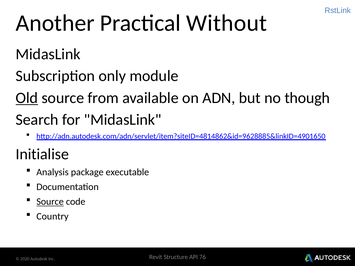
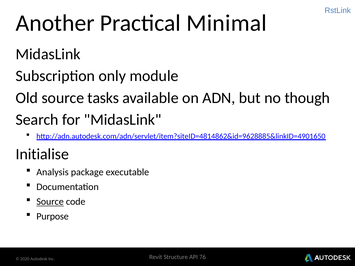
Without: Without -> Minimal (227, 23)
Old underline: present -> none (27, 98)
from: from -> tasks (103, 98)
Country: Country -> Purpose (53, 217)
